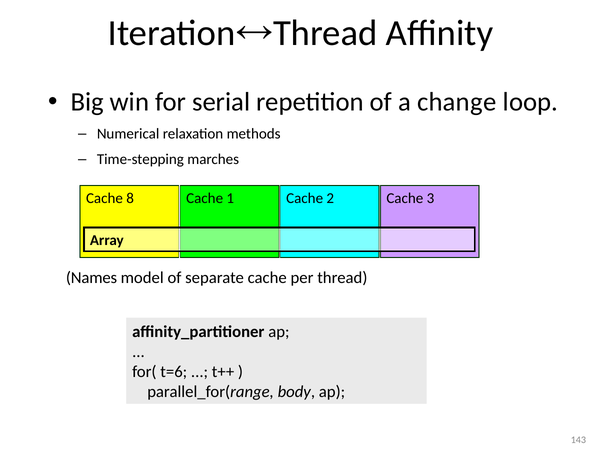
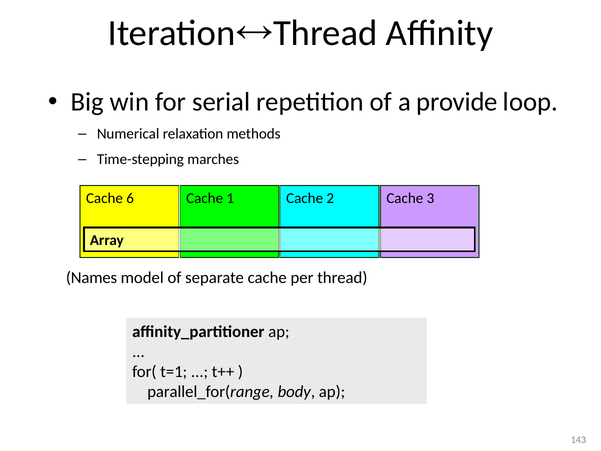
change: change -> provide (457, 102)
8: 8 -> 6 (130, 198)
t=6: t=6 -> t=1 (174, 372)
